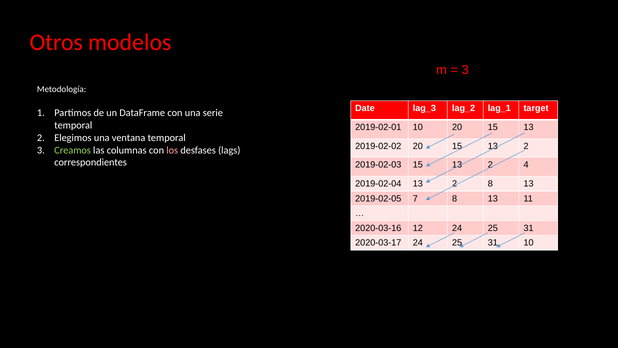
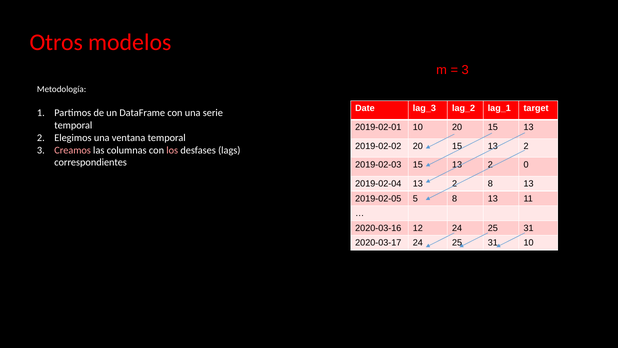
Creamos colour: light green -> pink (73, 150)
4: 4 -> 0 (526, 165)
7: 7 -> 5 (415, 198)
